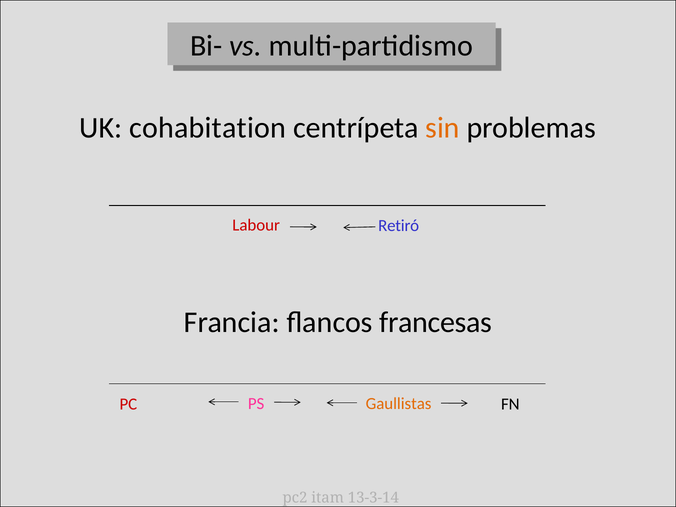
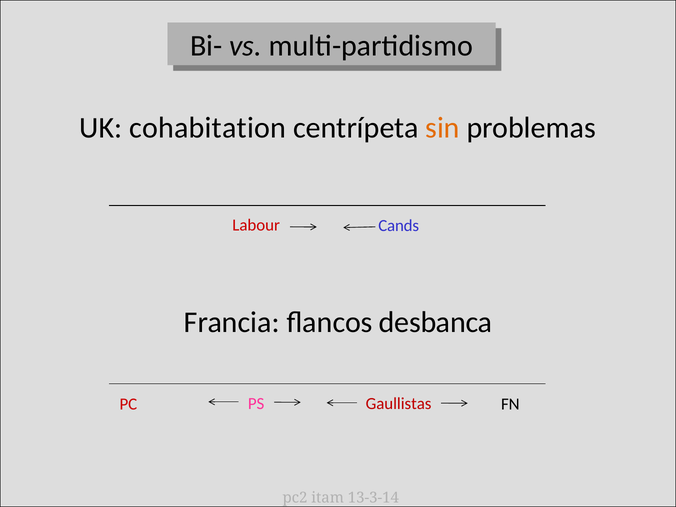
Retiró: Retiró -> Cands (399, 226)
francesas: francesas -> desbanca (436, 322)
Gaullistas colour: orange -> red (399, 404)
